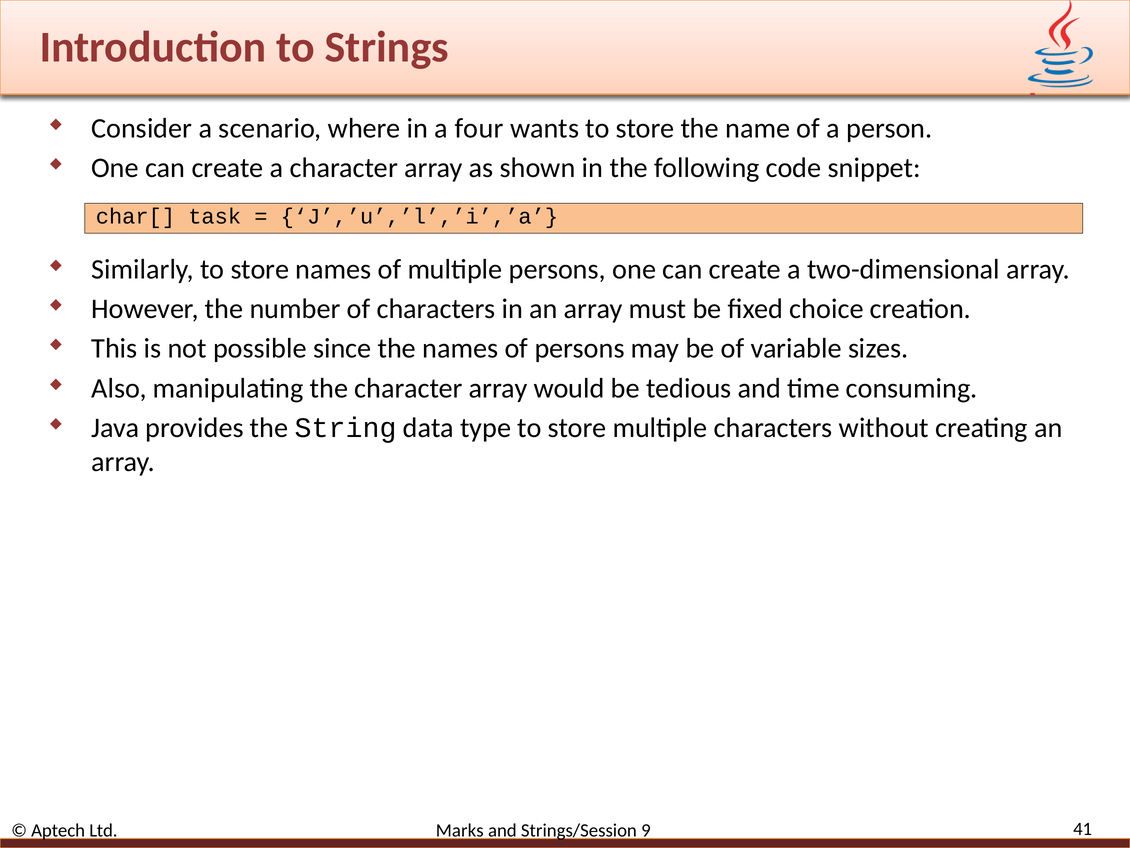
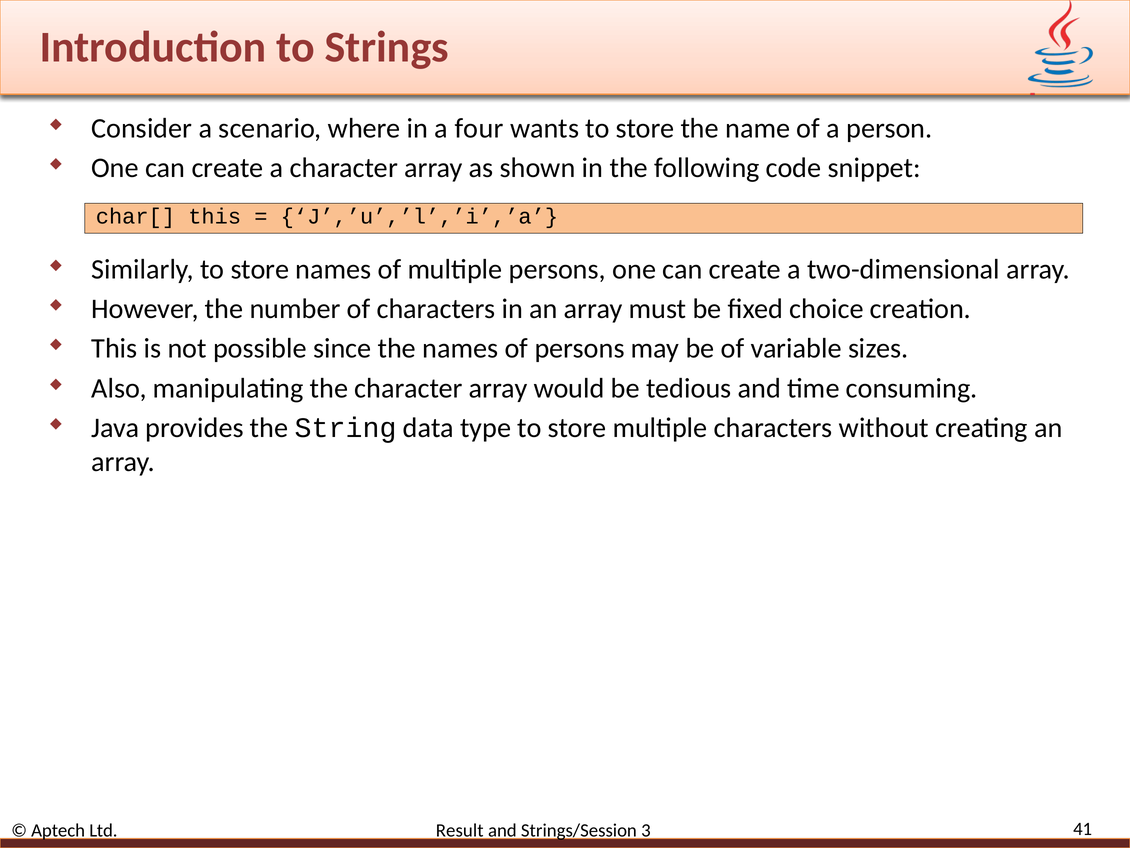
char[ task: task -> this (215, 216)
Marks: Marks -> Result (460, 830)
9: 9 -> 3 (646, 830)
